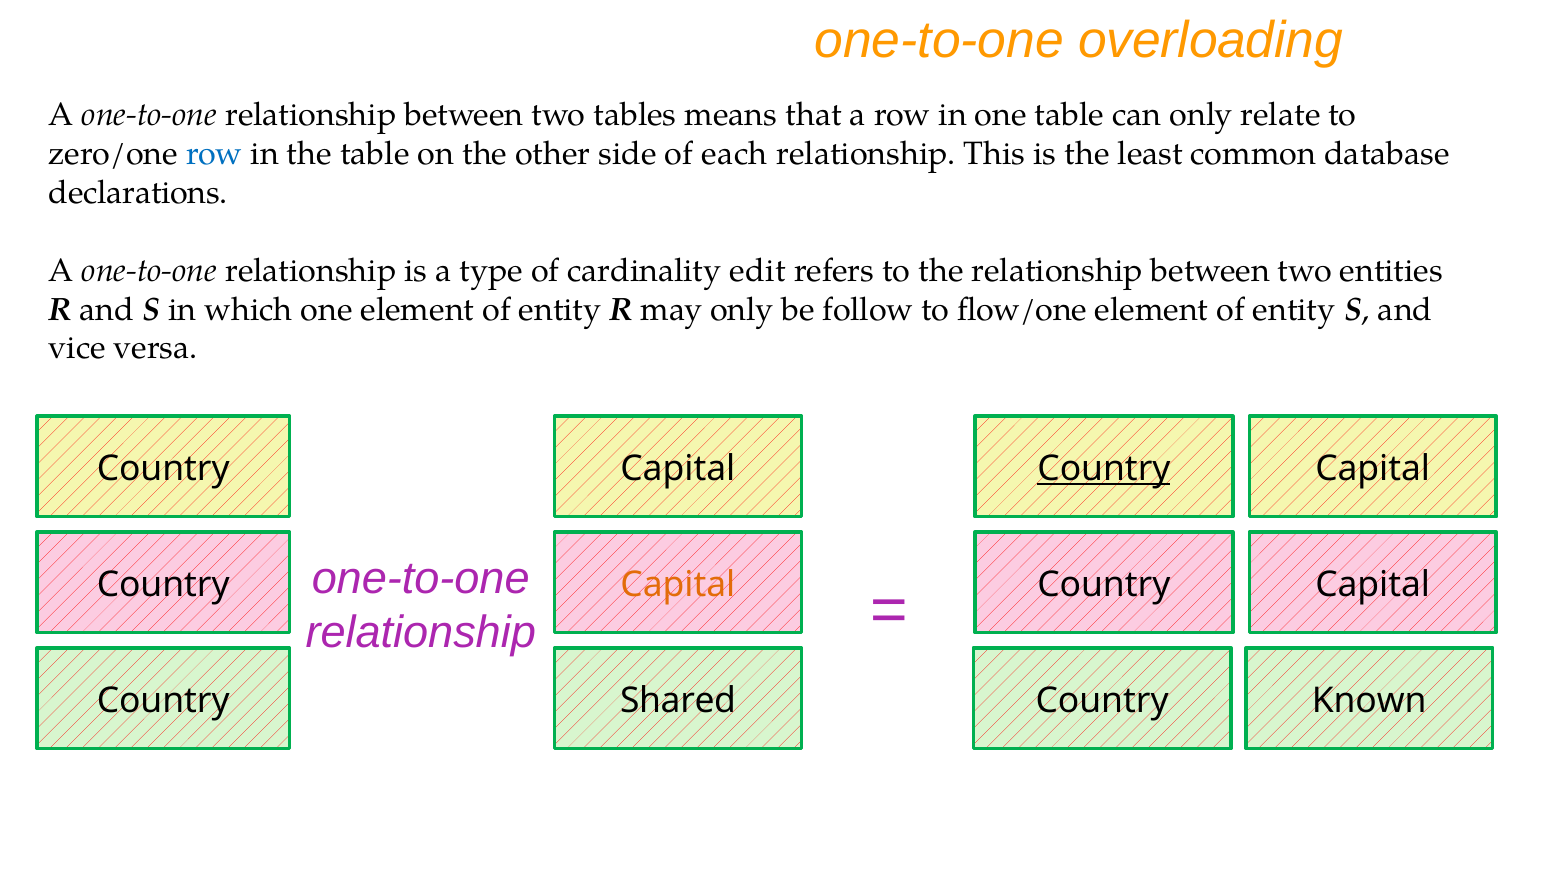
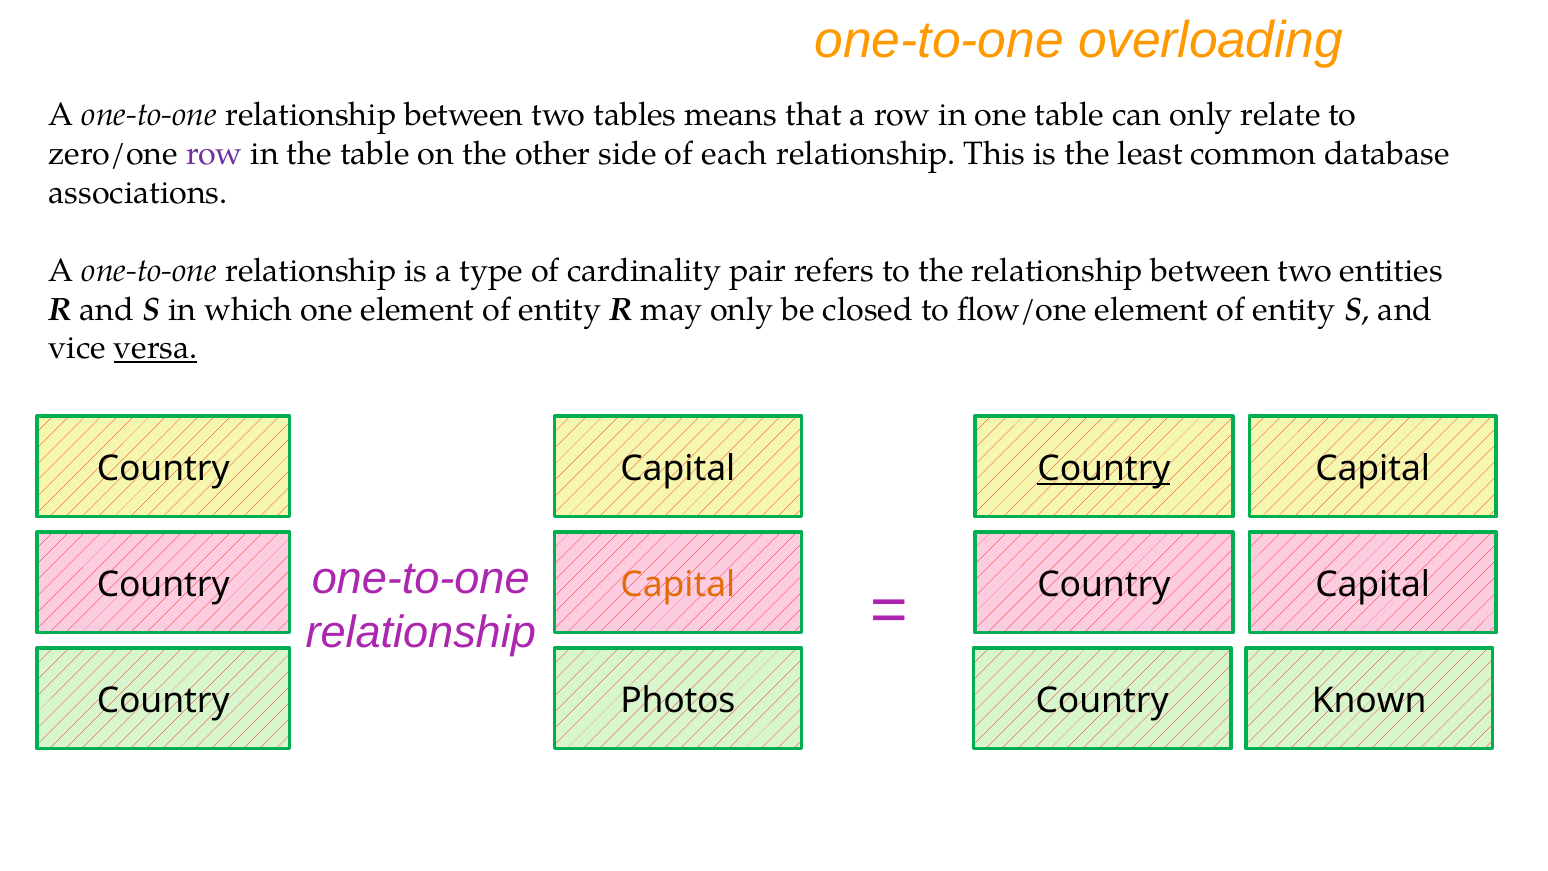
row colour: blue -> purple (215, 154)
declarations: declarations -> associations (138, 193)
edit: edit -> pair (758, 271)
follow: follow -> closed (868, 309)
versa underline: none -> present (156, 348)
Shared: Shared -> Photos (678, 700)
